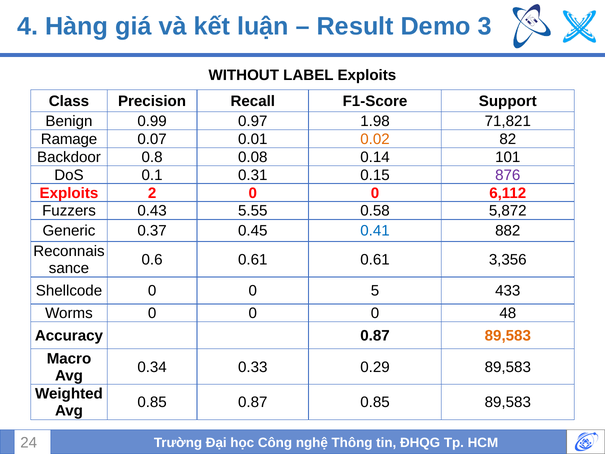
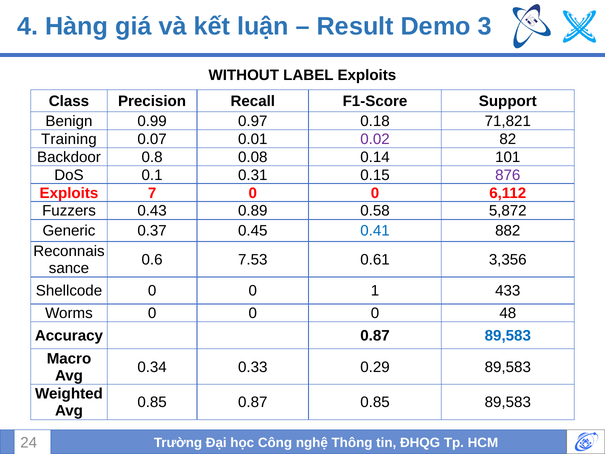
1.98: 1.98 -> 0.18 (375, 121)
Ramage: Ramage -> Training (69, 139)
0.02 colour: orange -> purple (375, 139)
2: 2 -> 7 (152, 193)
5.55: 5.55 -> 0.89 (253, 211)
0.6 0.61: 0.61 -> 7.53 (253, 260)
5: 5 -> 1 (375, 291)
89,583 colour: orange -> blue (508, 336)
